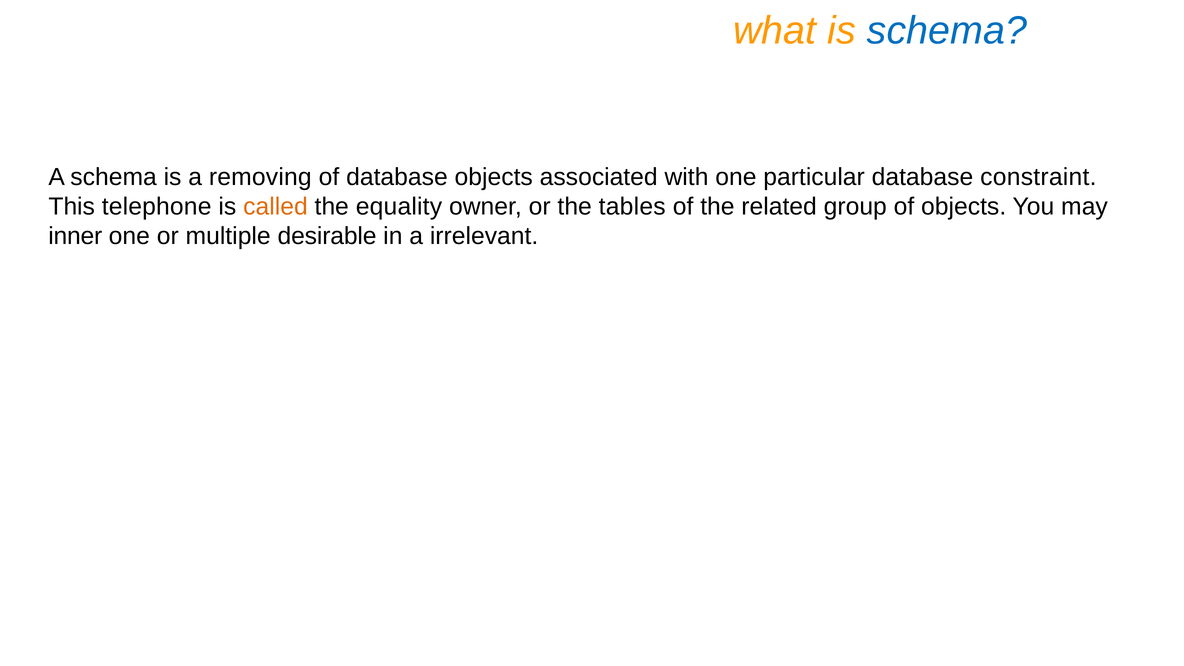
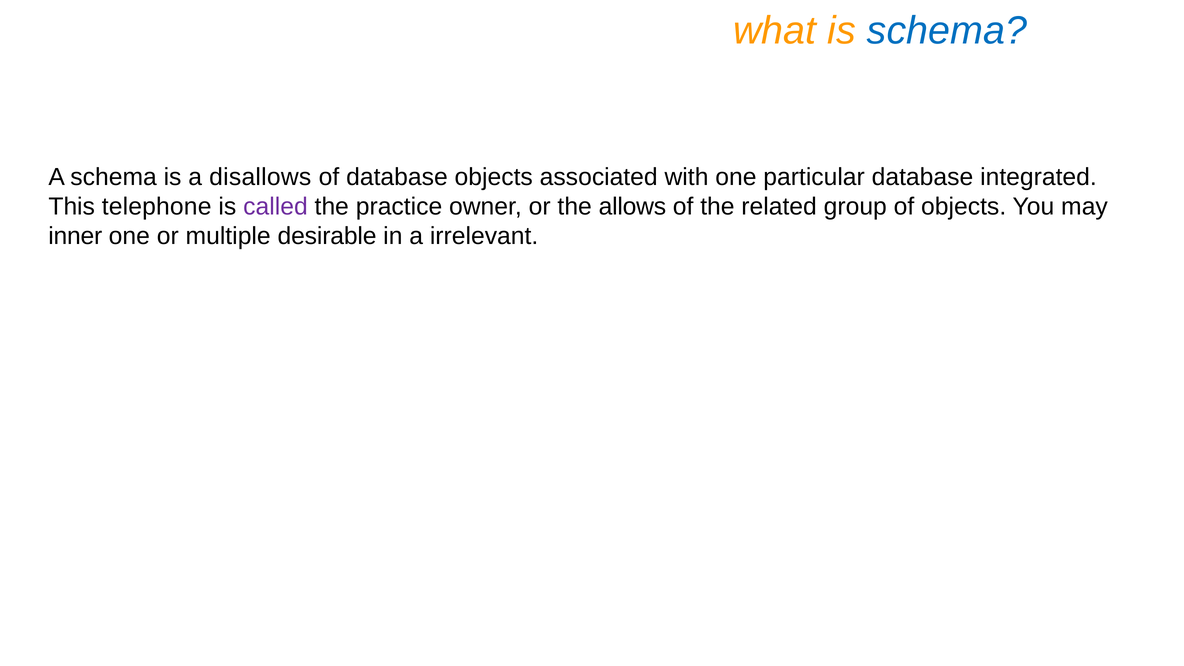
removing: removing -> disallows (260, 177)
constraint: constraint -> integrated (1038, 177)
called colour: orange -> purple (275, 207)
equality: equality -> practice (399, 207)
tables: tables -> allows (632, 207)
